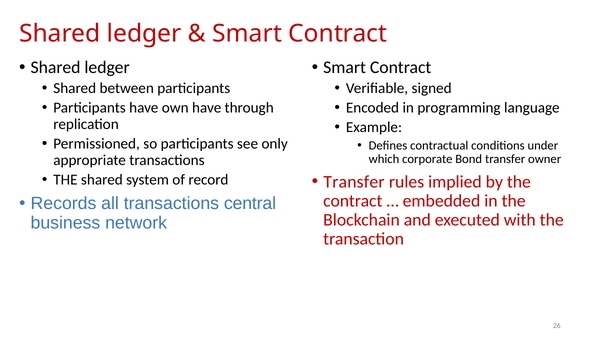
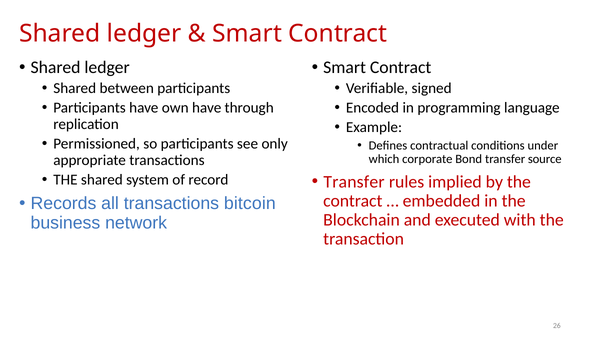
owner: owner -> source (545, 159)
central: central -> bitcoin (250, 204)
